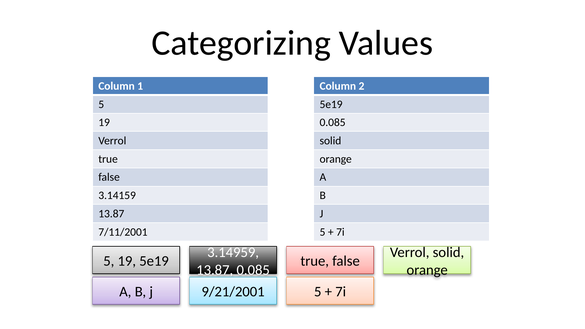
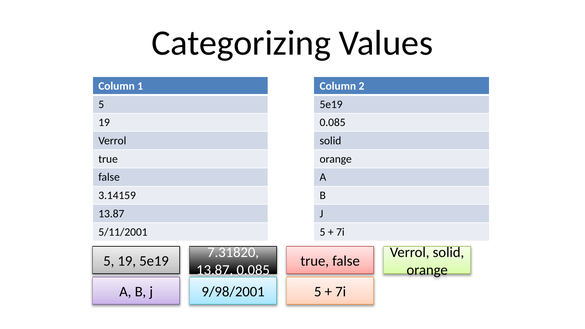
7/11/2001: 7/11/2001 -> 5/11/2001 (123, 232)
3.14959: 3.14959 -> 7.31820 (233, 252)
9/21/2001: 9/21/2001 -> 9/98/2001 (233, 292)
